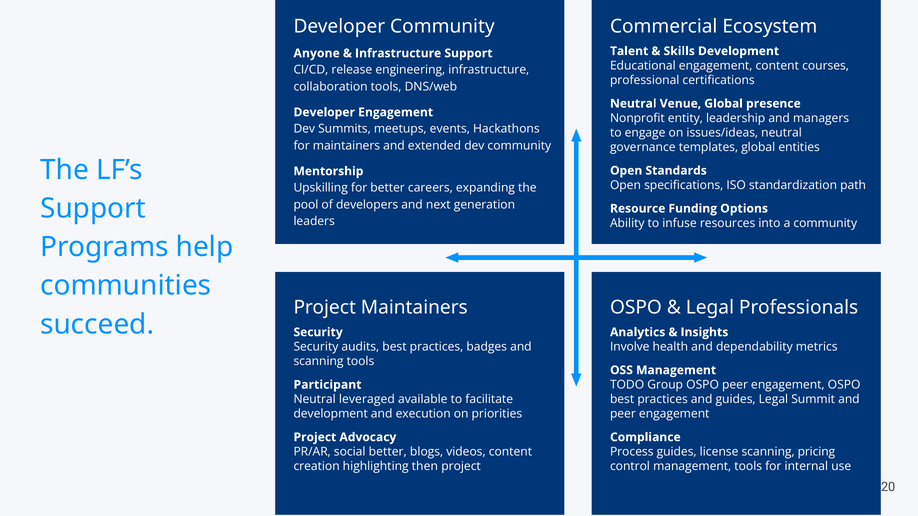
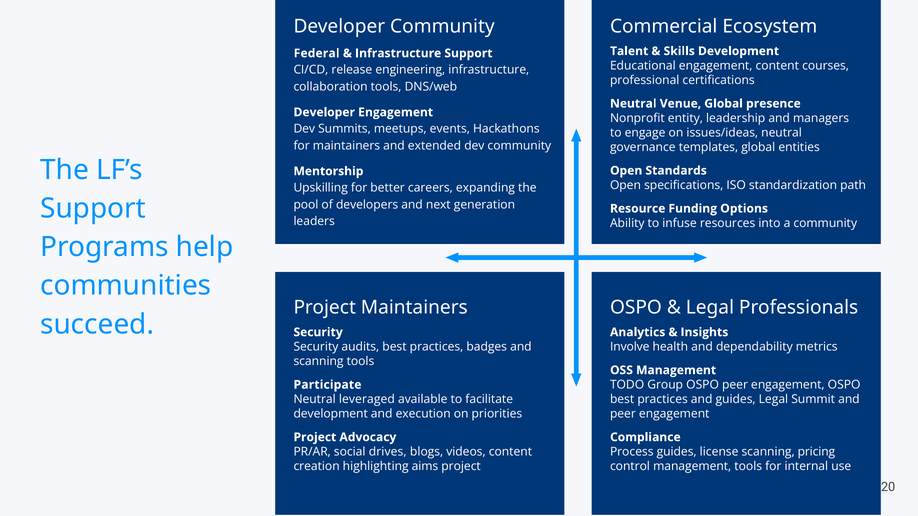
Anyone: Anyone -> Federal (317, 53)
Participant: Participant -> Participate (327, 385)
social better: better -> drives (388, 452)
then: then -> aims (425, 467)
